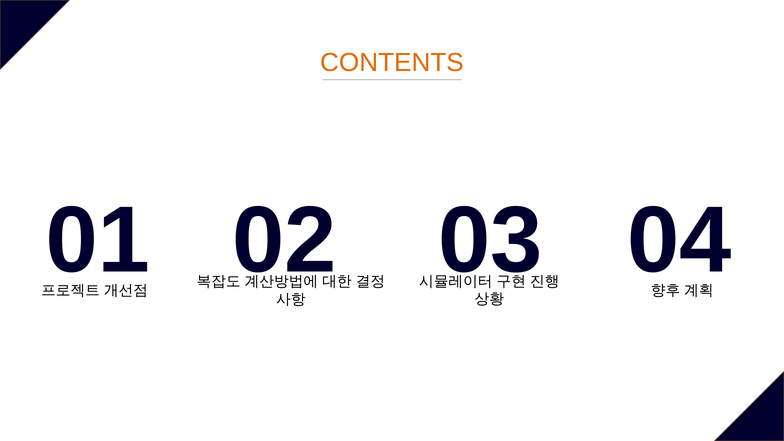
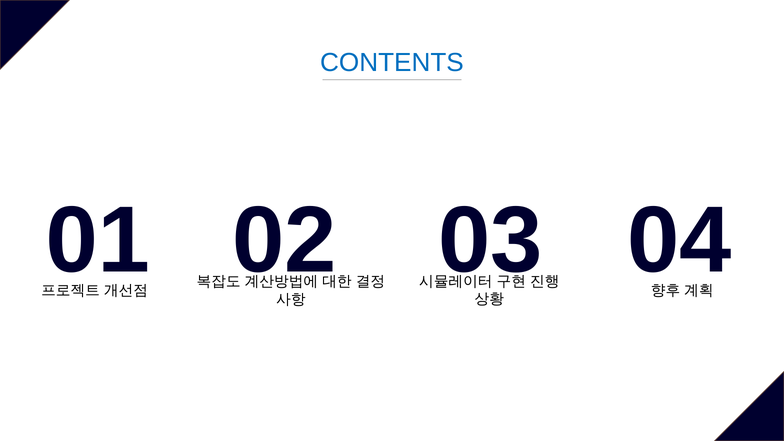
CONTENTS colour: orange -> blue (392, 63)
